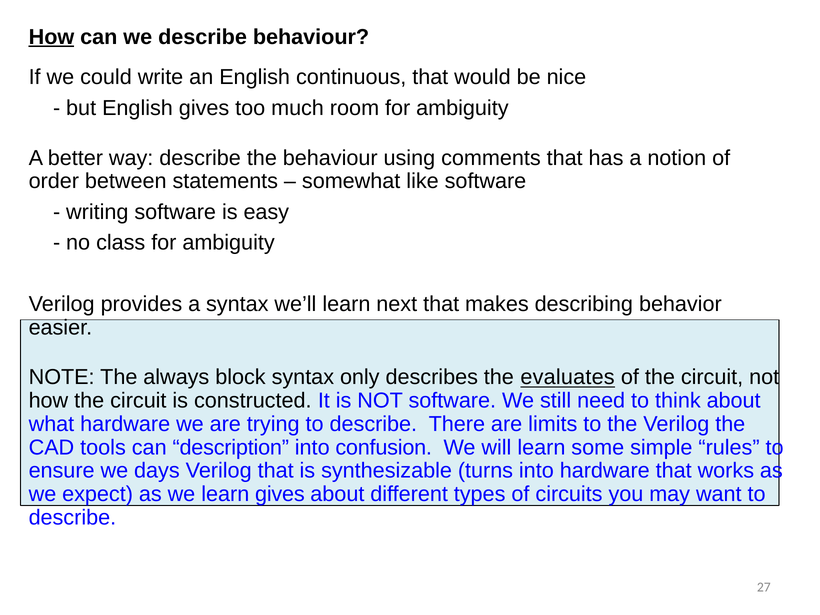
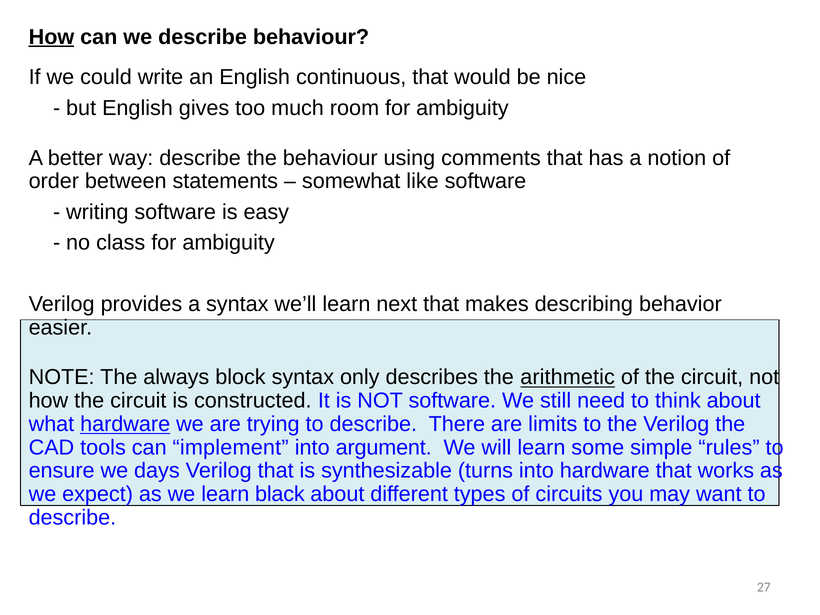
evaluates: evaluates -> arithmetic (568, 377)
hardware underline: none -> present (125, 424)
description: description -> implement (231, 447)
confusion: confusion -> argument (384, 447)
learn gives: gives -> black (280, 494)
